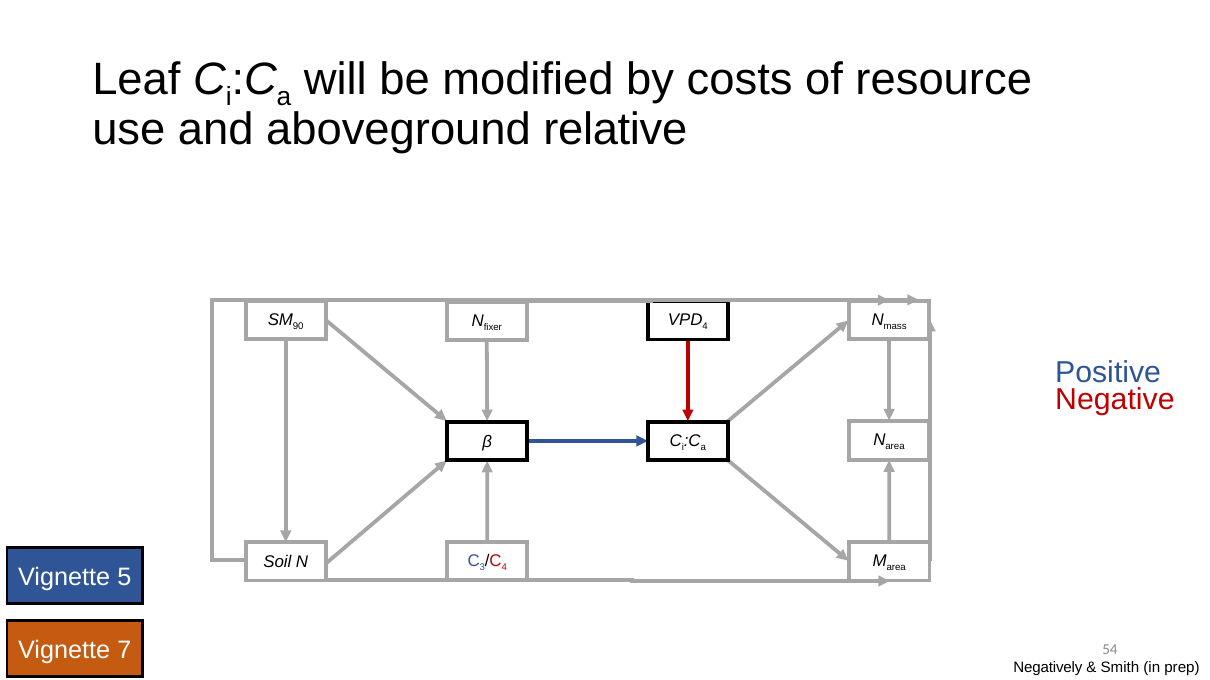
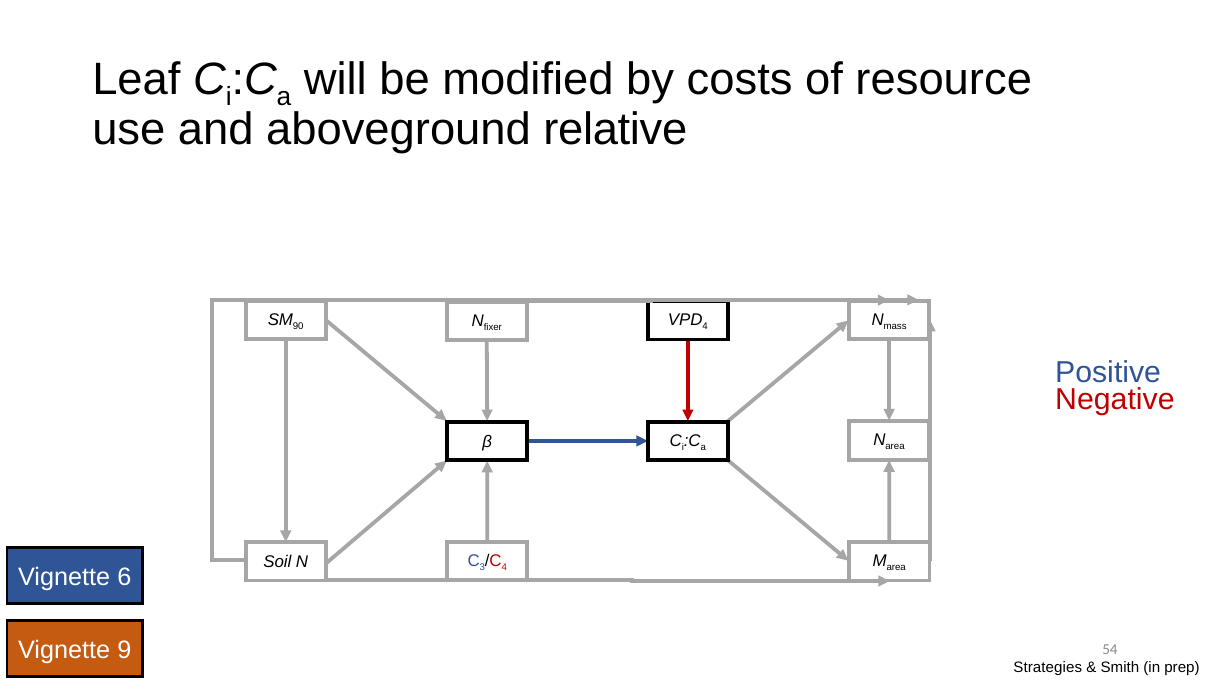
5: 5 -> 6 (124, 578)
7: 7 -> 9 (124, 651)
Negatively: Negatively -> Strategies (1048, 668)
